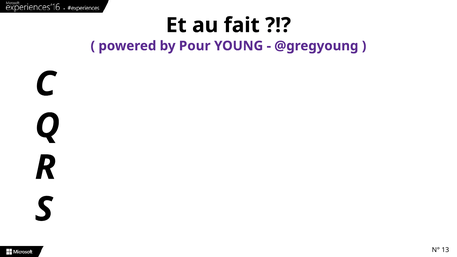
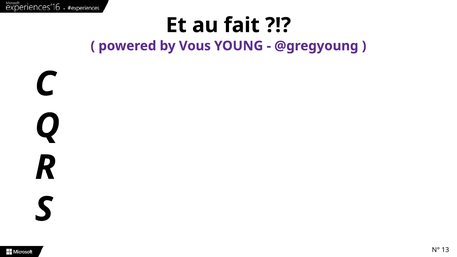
Pour: Pour -> Vous (195, 46)
